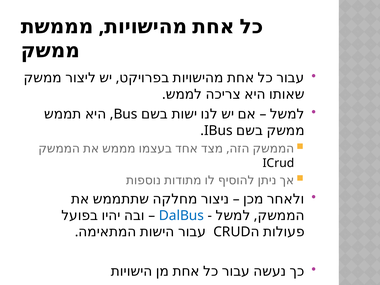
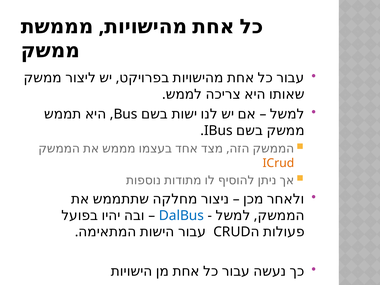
ICrud colour: black -> orange (279, 163)
